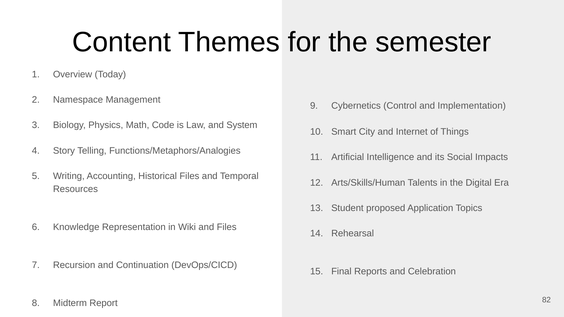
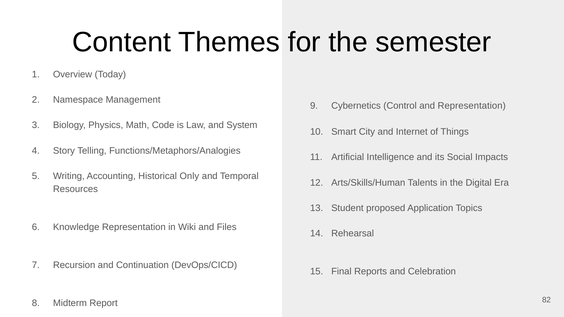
and Implementation: Implementation -> Representation (472, 106)
Historical Files: Files -> Only (189, 176)
